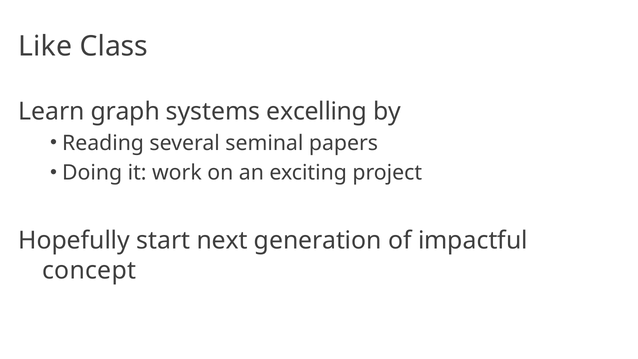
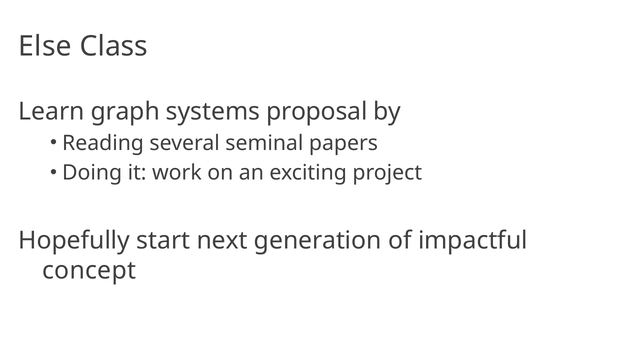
Like: Like -> Else (45, 46)
excelling: excelling -> proposal (317, 111)
